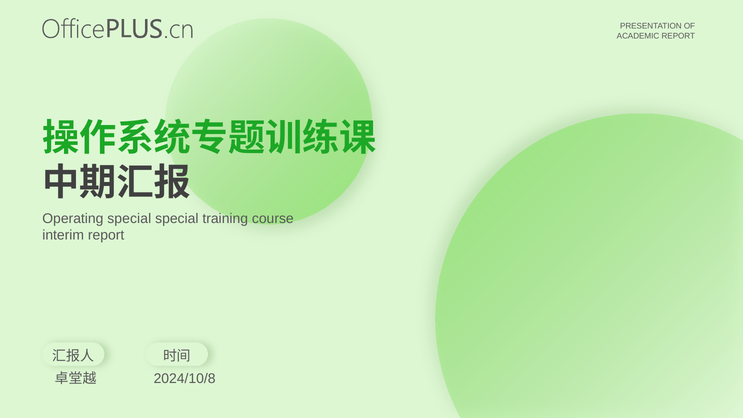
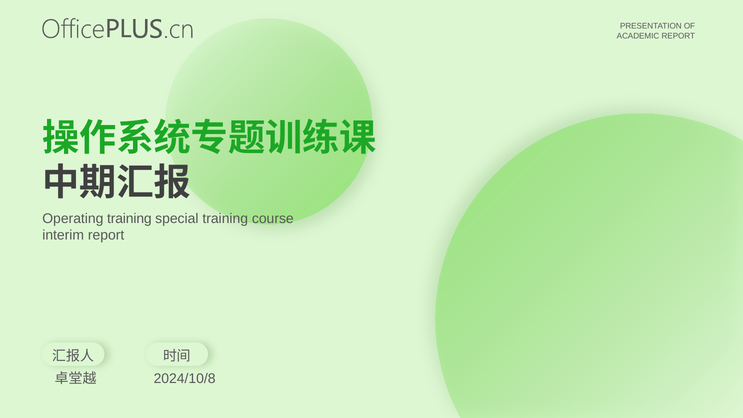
Operating special: special -> training (129, 218)
